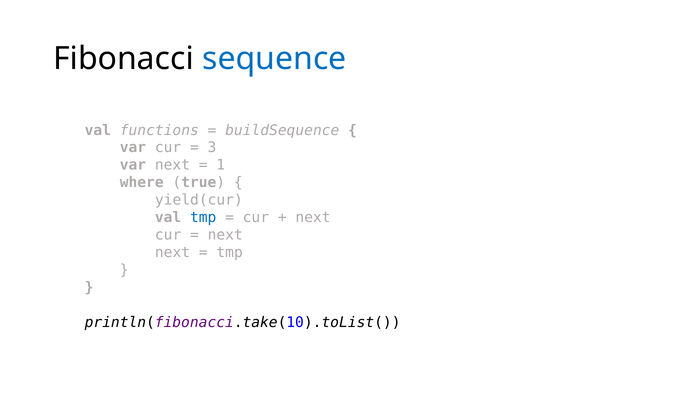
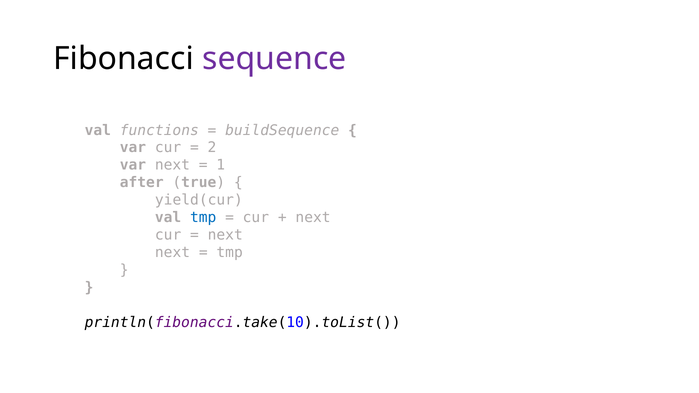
sequence colour: blue -> purple (274, 59)
3: 3 -> 2 (212, 148)
where: where -> after (142, 183)
